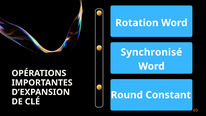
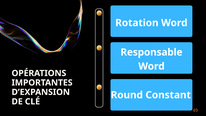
Synchronisé: Synchronisé -> Responsable (151, 52)
